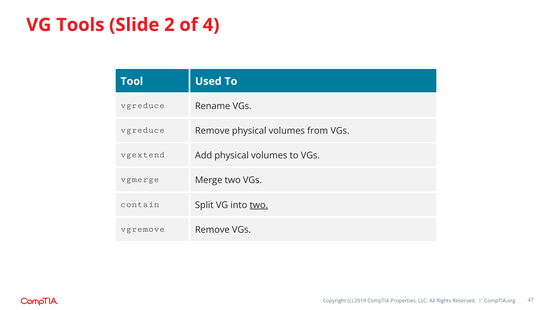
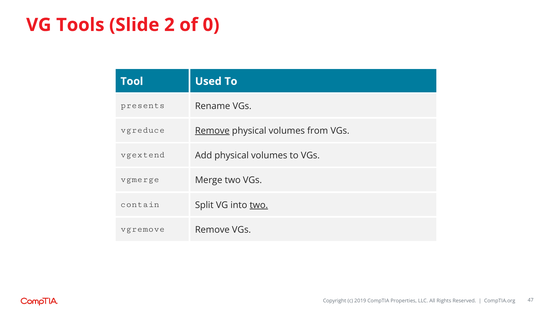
4: 4 -> 0 (211, 25)
vgreduce: vgreduce -> presents (143, 105)
Remove underline: none -> present (212, 131)
